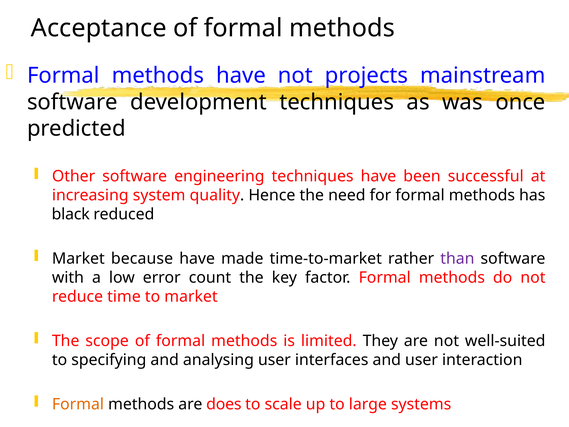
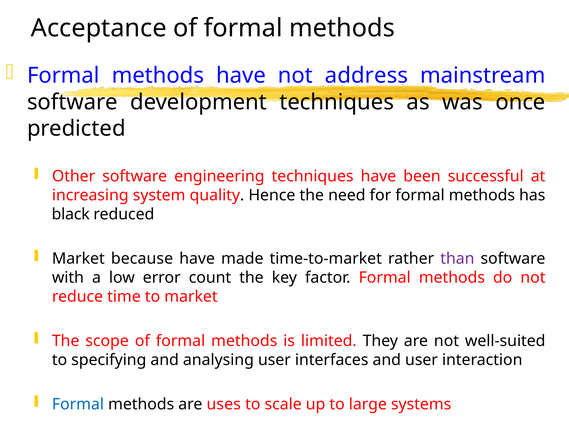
projects: projects -> address (366, 75)
Formal colour: orange -> blue (78, 404)
does: does -> uses (224, 404)
